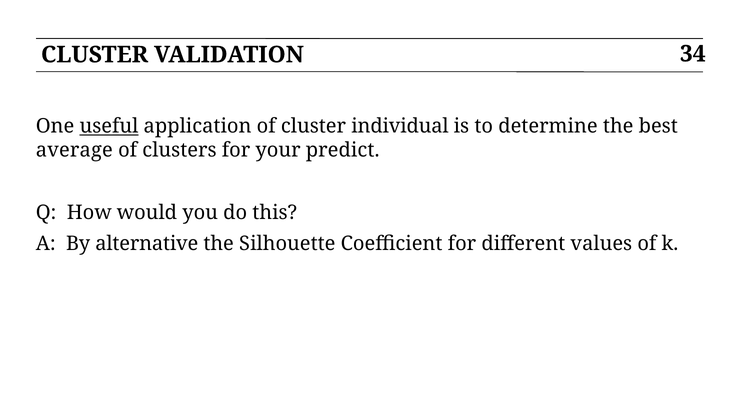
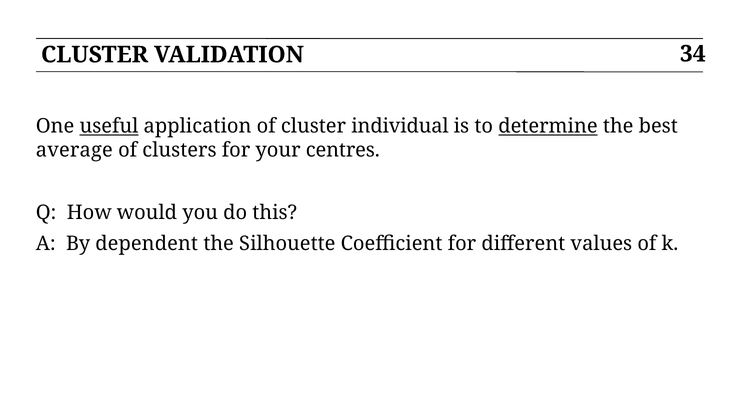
determine underline: none -> present (548, 126)
predict: predict -> centres (343, 150)
alternative: alternative -> dependent (147, 244)
